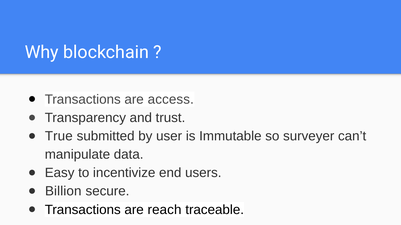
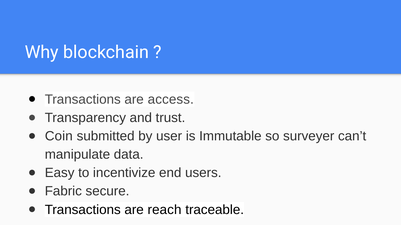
True: True -> Coin (59, 136)
Billion: Billion -> Fabric (63, 192)
